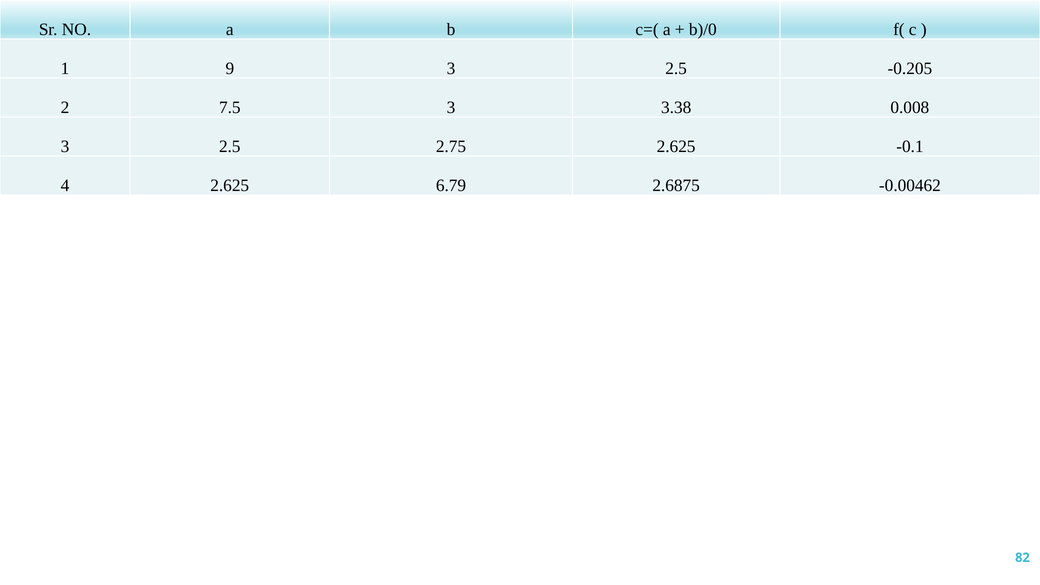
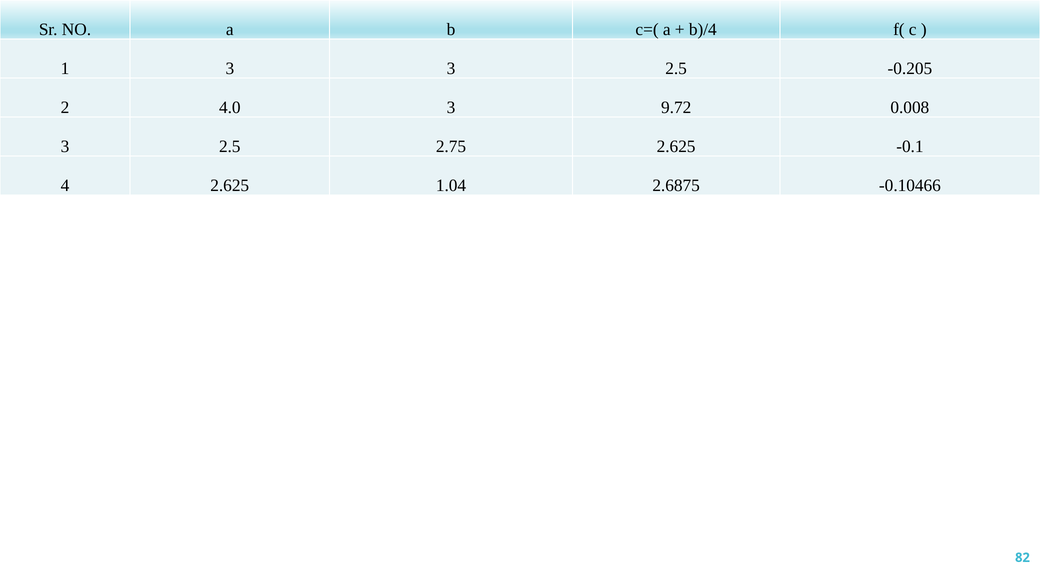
b)/0: b)/0 -> b)/4 (703, 30)
1 9: 9 -> 3 (230, 69)
7.5: 7.5 -> 4.0 (230, 108)
3.38: 3.38 -> 9.72 (676, 108)
6.79: 6.79 -> 1.04 (451, 186)
-0.00462: -0.00462 -> -0.10466 (910, 186)
